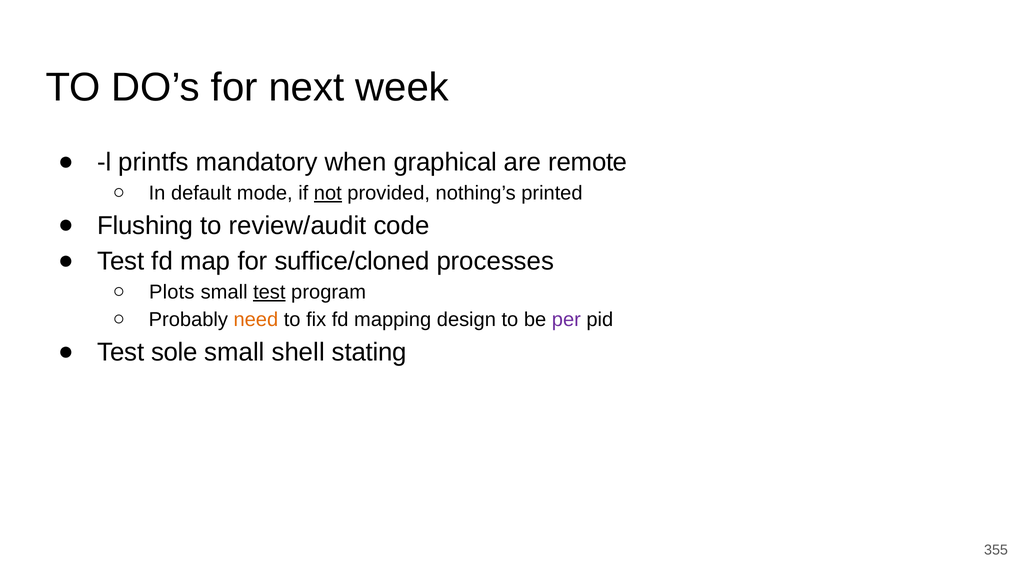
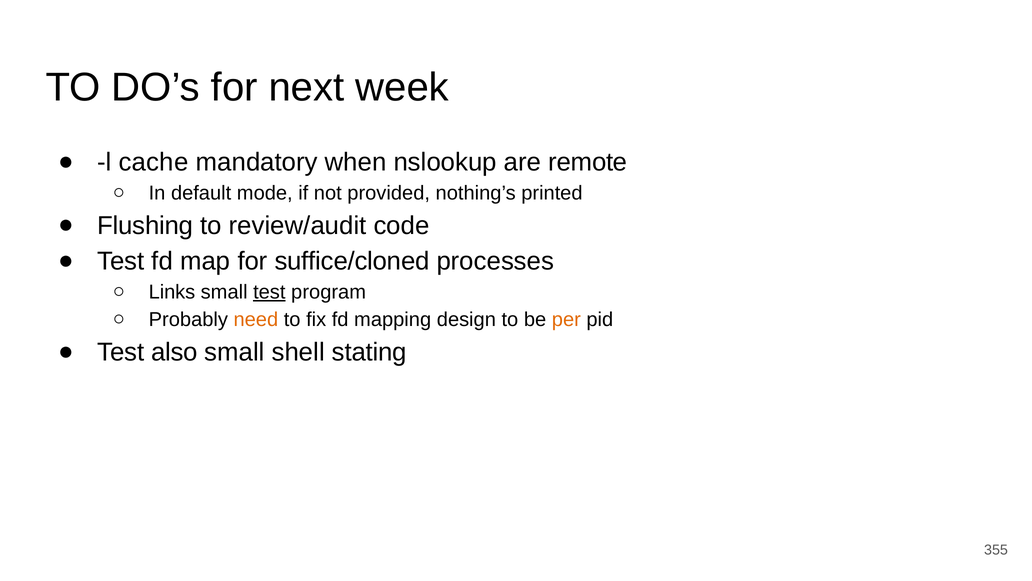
printfs: printfs -> cache (153, 162)
graphical: graphical -> nslookup (445, 162)
not underline: present -> none (328, 193)
Plots: Plots -> Links (172, 292)
per colour: purple -> orange (566, 320)
sole: sole -> also (175, 352)
